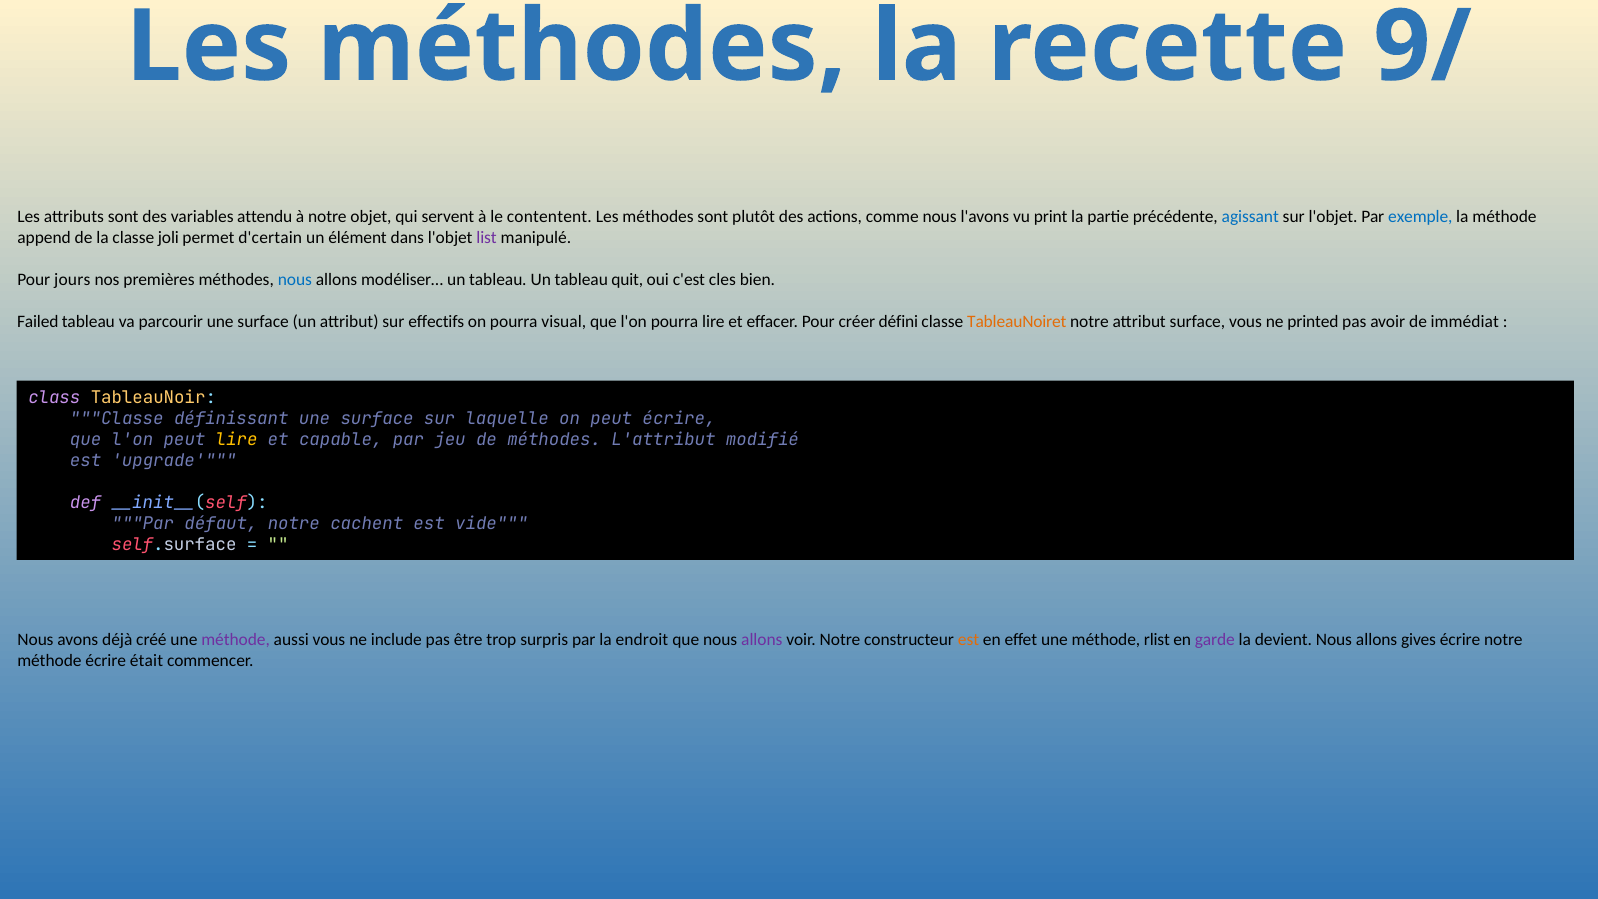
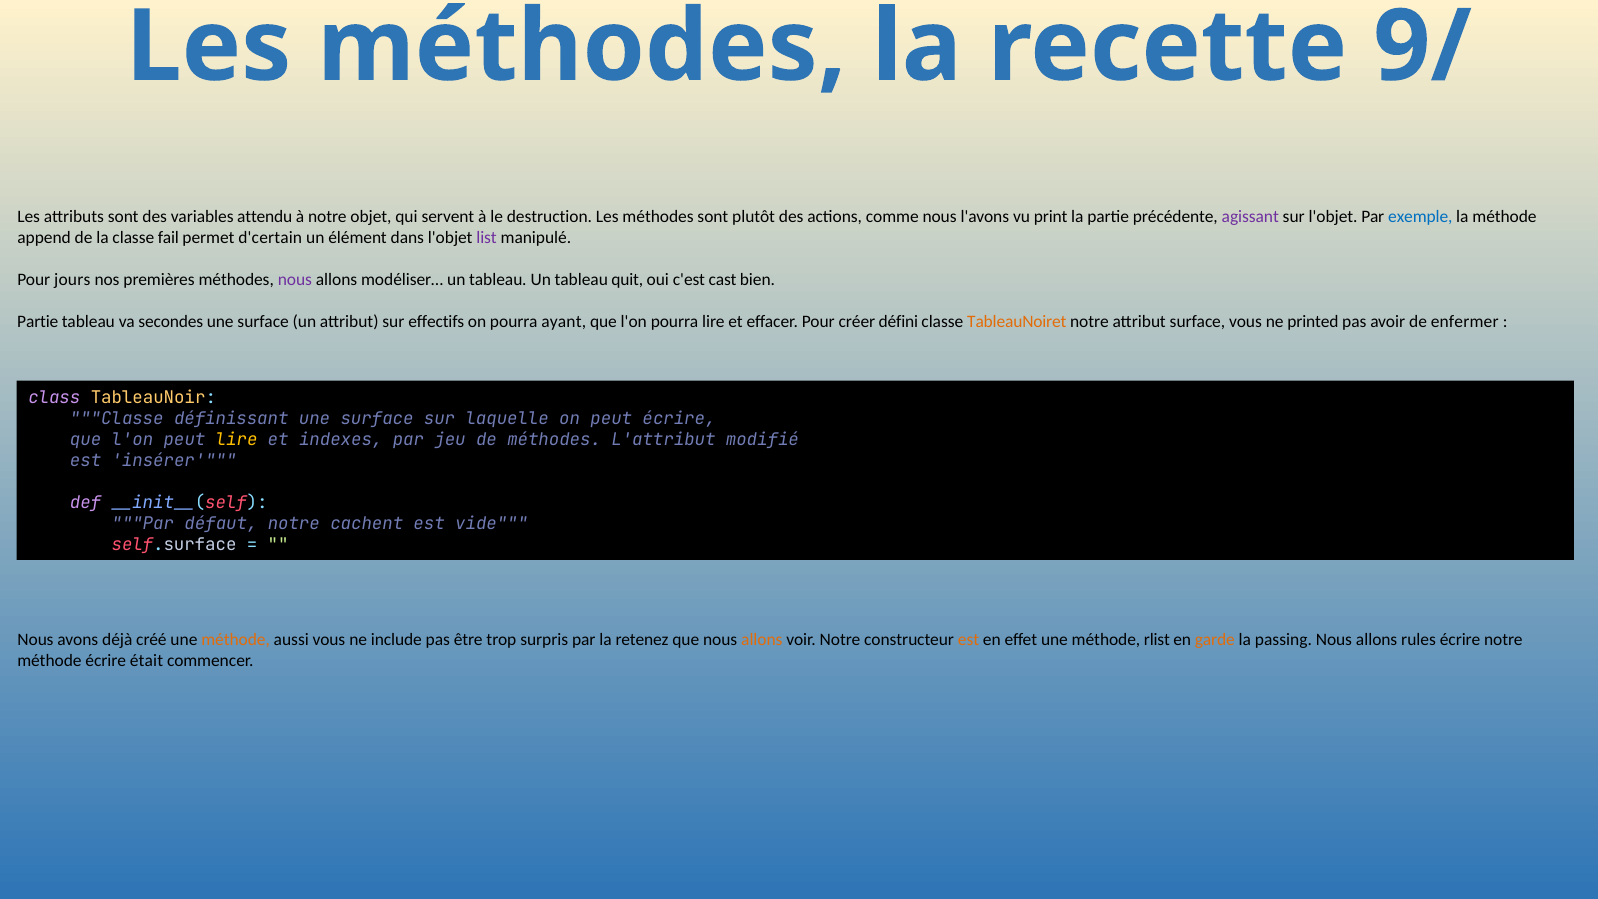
contentent: contentent -> destruction (549, 217)
agissant colour: blue -> purple (1250, 217)
joli: joli -> fail (168, 238)
nous colour: blue -> purple (295, 279)
cles: cles -> cast (723, 279)
Failed: Failed -> Partie (38, 321)
parcourir: parcourir -> secondes (171, 321)
visual: visual -> ayant (564, 321)
immédiat: immédiat -> enfermer (1465, 321)
capable: capable -> indexes (341, 440)
upgrade: upgrade -> insérer (174, 461)
méthode colour: purple -> orange (236, 639)
endroit: endroit -> retenez (642, 639)
allons colour: purple -> orange (762, 639)
garde colour: purple -> orange (1215, 639)
devient: devient -> passing (1283, 639)
gives: gives -> rules (1419, 639)
